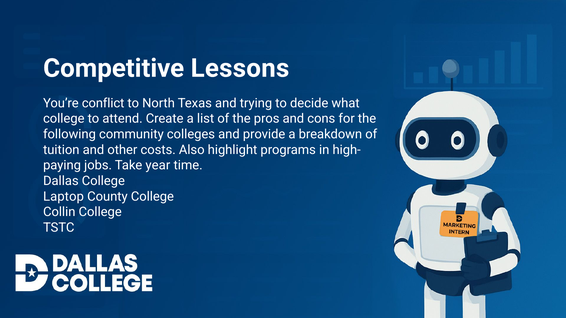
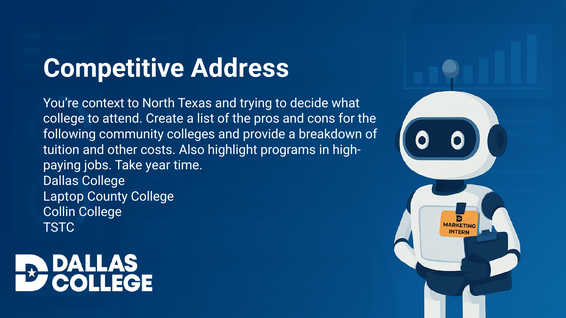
Lessons: Lessons -> Address (240, 68)
conflict: conflict -> context (103, 103)
